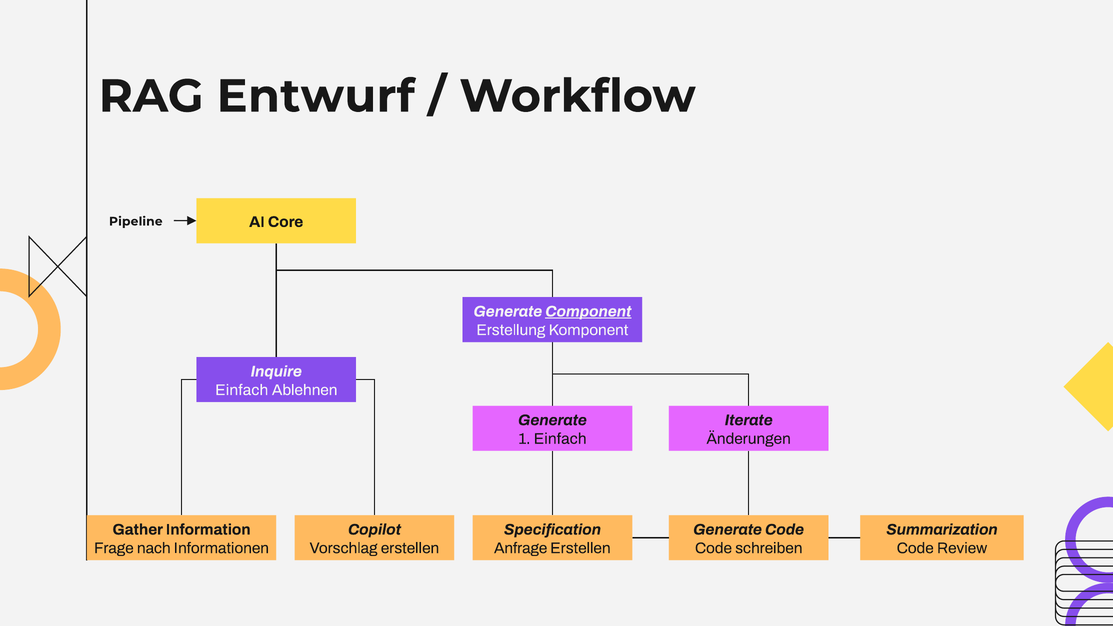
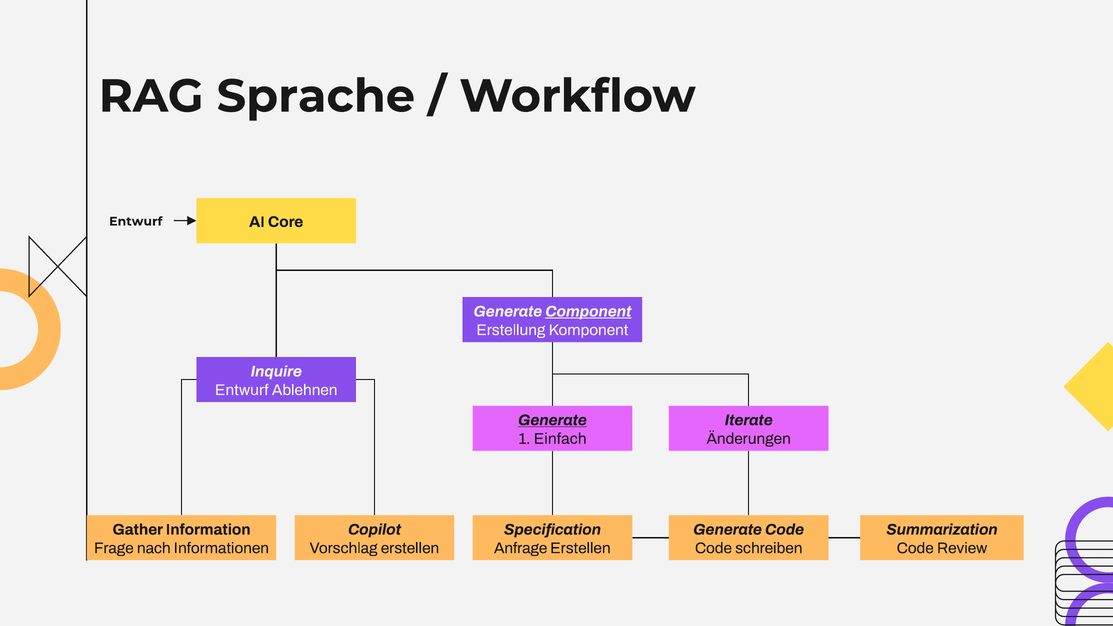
Entwurf: Entwurf -> Sprache (316, 96)
Pipeline: Pipeline -> Entwurf (136, 221)
Einfach: Einfach -> Entwurf (242, 390)
Generate underline: none -> present (552, 420)
